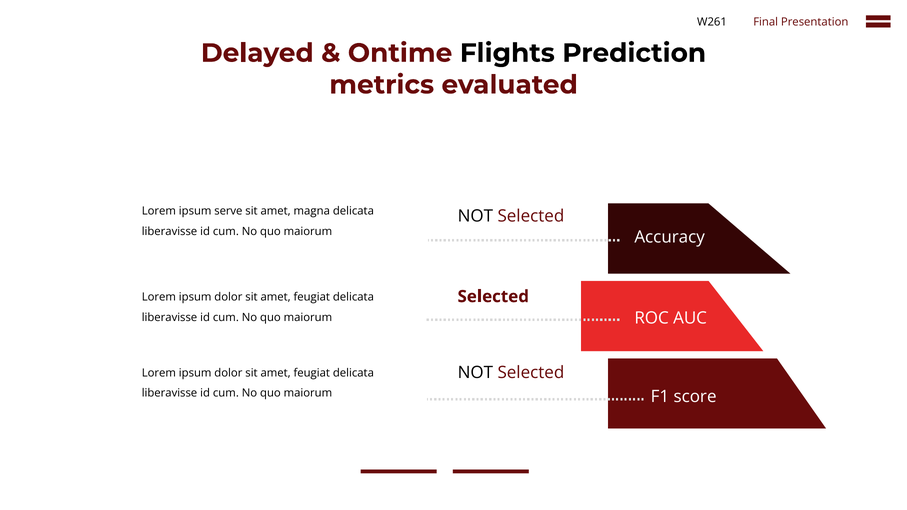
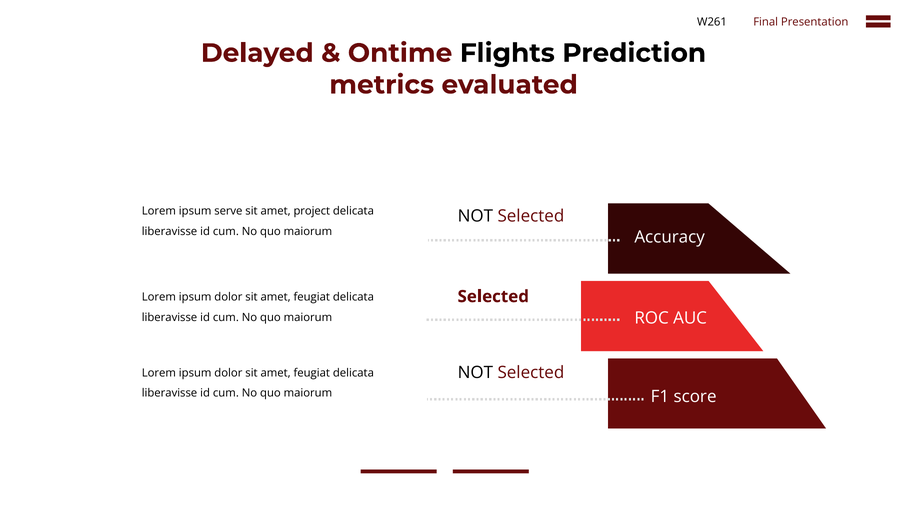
magna: magna -> project (312, 211)
